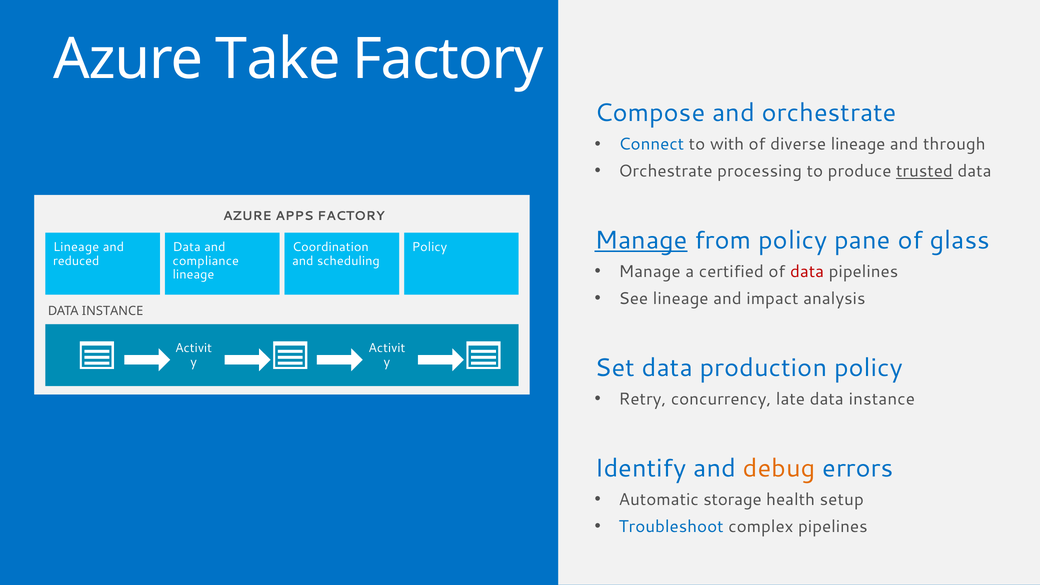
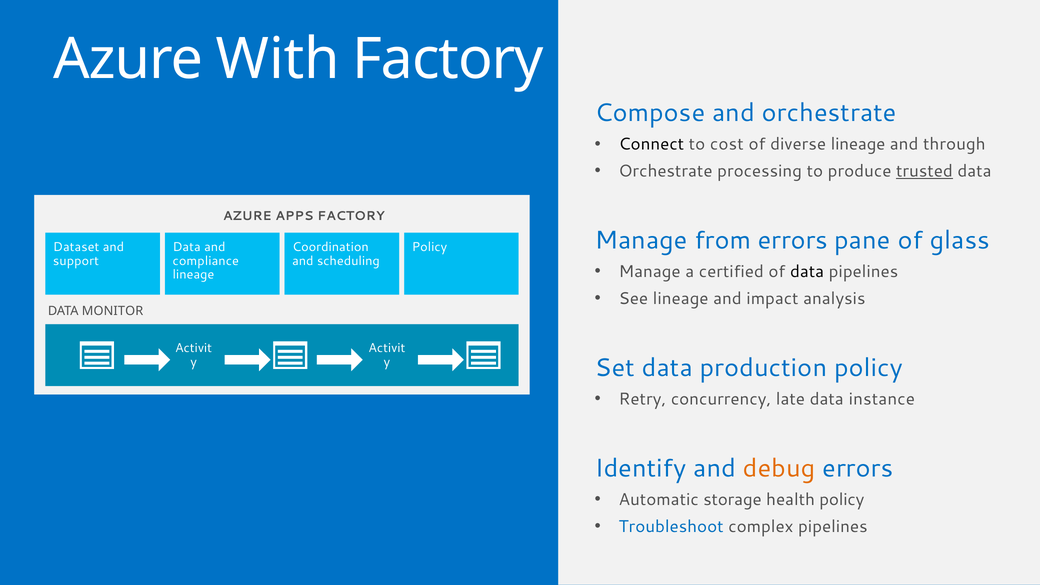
Take: Take -> With (278, 59)
Connect colour: blue -> black (651, 144)
with: with -> cost (727, 144)
Manage underline: present -> none (641, 240)
from policy: policy -> errors (793, 240)
Lineage: Lineage -> Dataset (76, 247)
reduced: reduced -> support (76, 261)
data colour: red -> black (807, 272)
INSTANCE: INSTANCE -> MONITOR (113, 311)
health setup: setup -> policy (842, 500)
